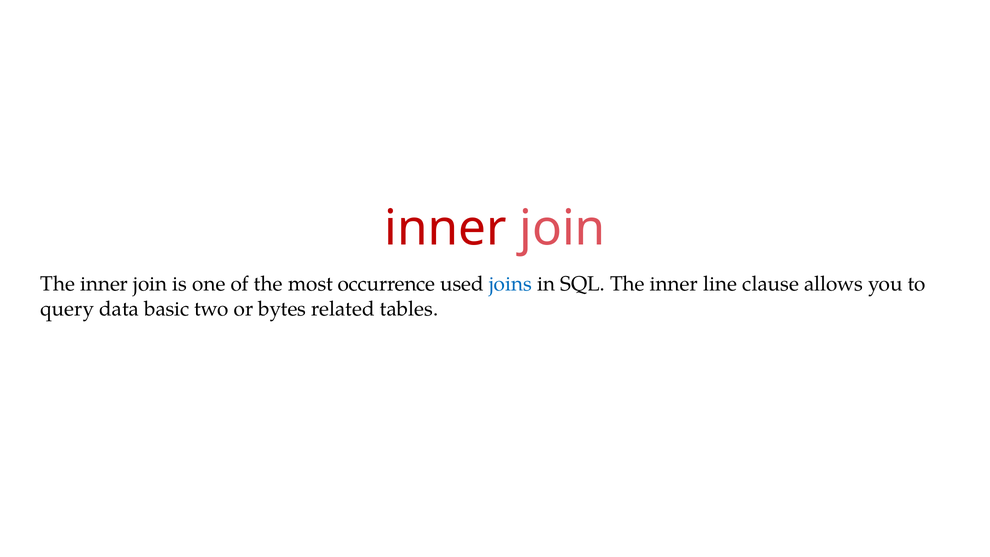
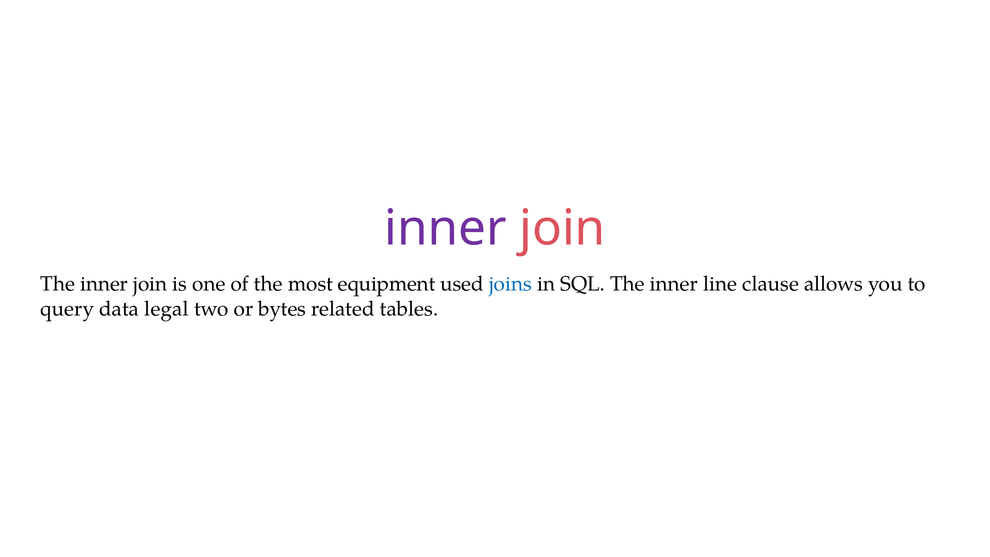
inner colour: red -> purple (445, 229)
occurrence: occurrence -> equipment (387, 284)
basic: basic -> legal (167, 309)
